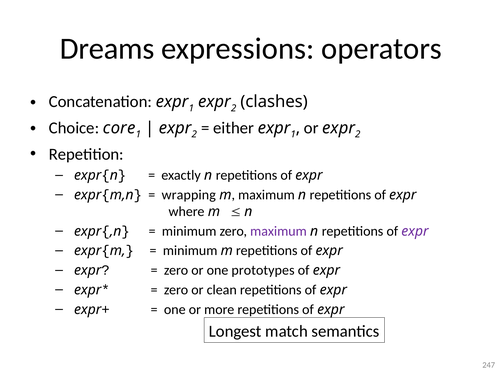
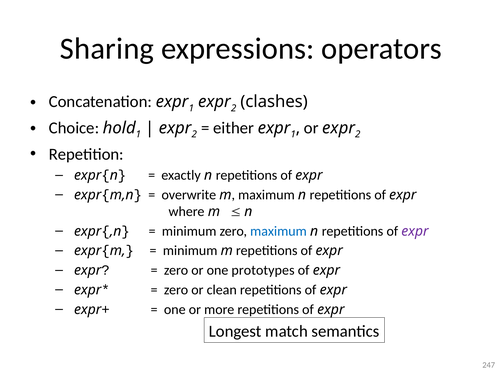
Dreams: Dreams -> Sharing (107, 49)
core: core -> hold (119, 128)
wrapping: wrapping -> overwrite (189, 195)
maximum colour: purple -> blue (278, 231)
